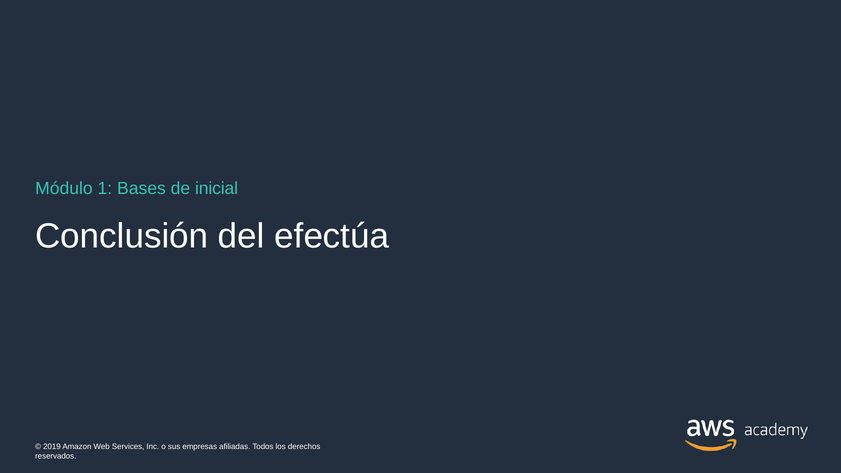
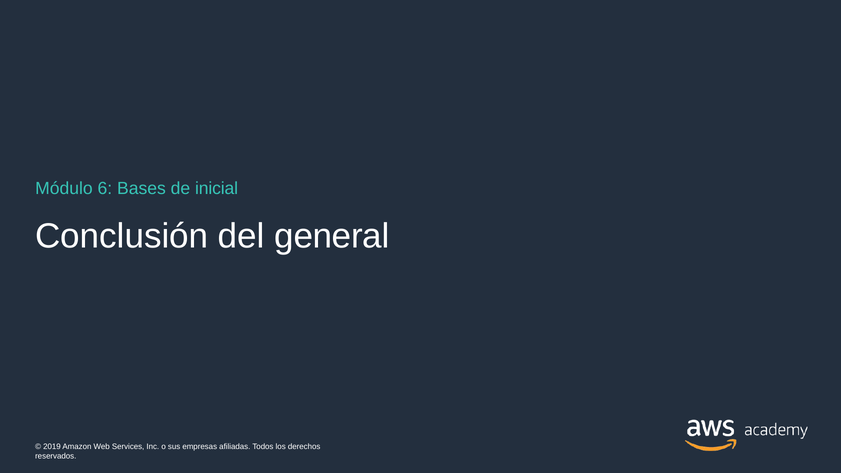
1: 1 -> 6 (105, 189)
efectúa: efectúa -> general (332, 236)
